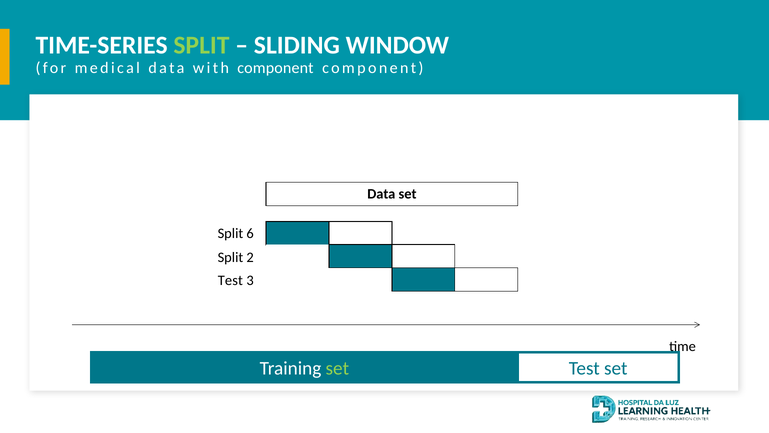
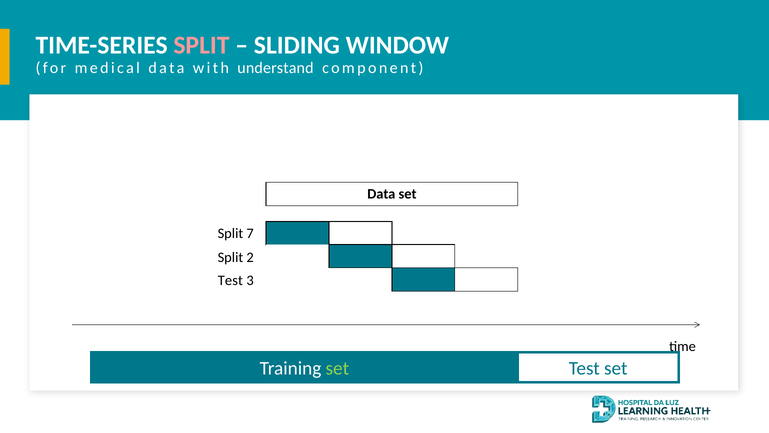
SPLIT colour: light green -> pink (201, 45)
with component: component -> understand (275, 68)
6: 6 -> 7 (250, 233)
